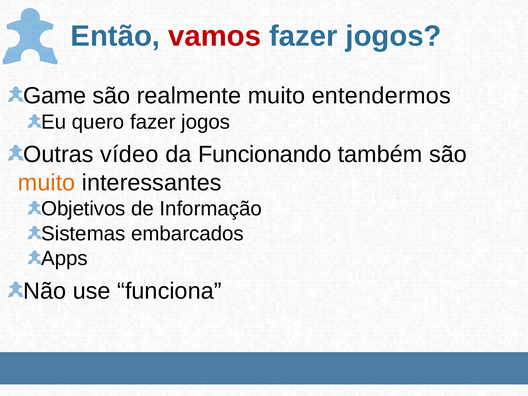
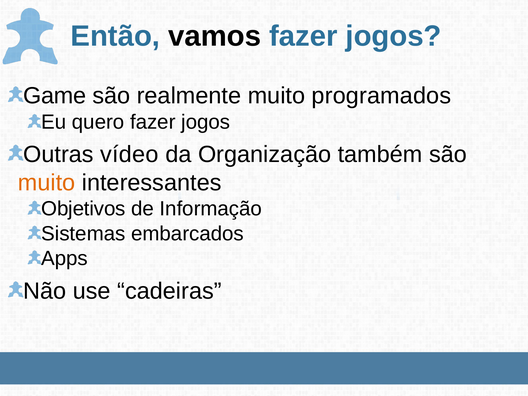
vamos colour: red -> black (215, 36)
entendermos: entendermos -> programados (381, 96)
Funcionando: Funcionando -> Organização (265, 154)
funciona: funciona -> cadeiras (169, 291)
